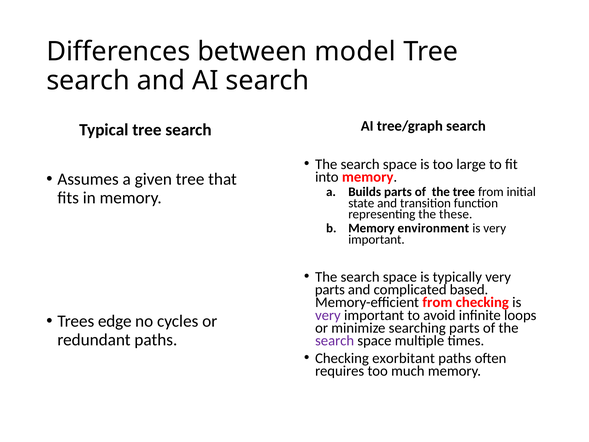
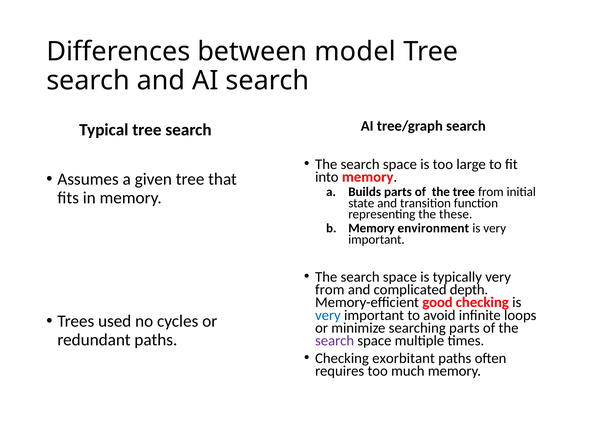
parts: parts -> from (330, 290)
based: based -> depth (469, 290)
Memory-efficient from: from -> good (438, 302)
very colour: purple -> blue (328, 315)
edge: edge -> used (115, 321)
